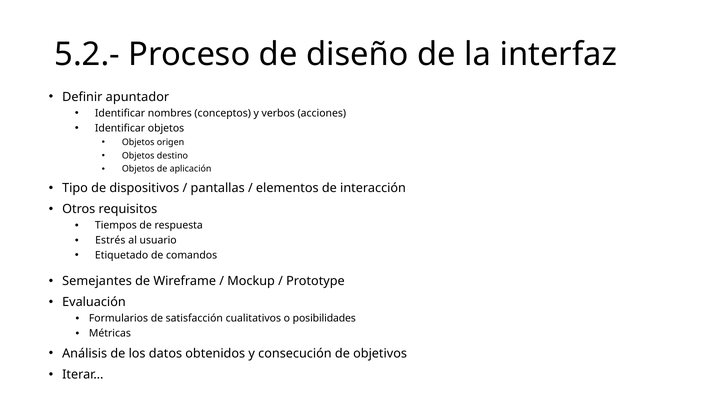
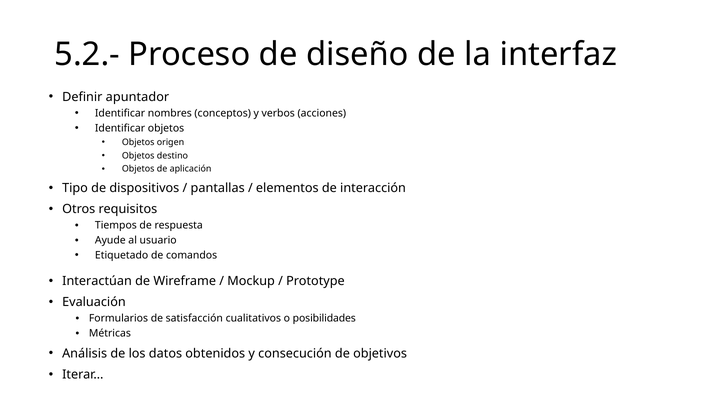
Estrés: Estrés -> Ayude (110, 240)
Semejantes: Semejantes -> Interactúan (97, 281)
